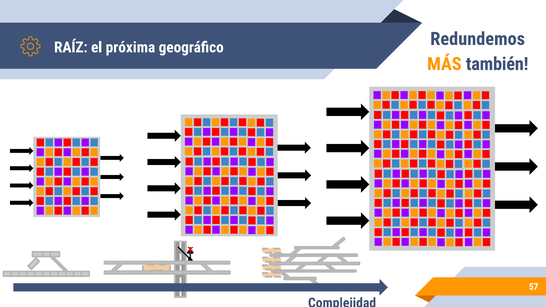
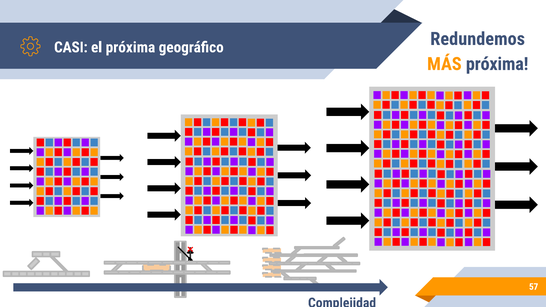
RAÍZ: RAÍZ -> CASI (71, 47)
MÁS también: también -> próxima (497, 64)
